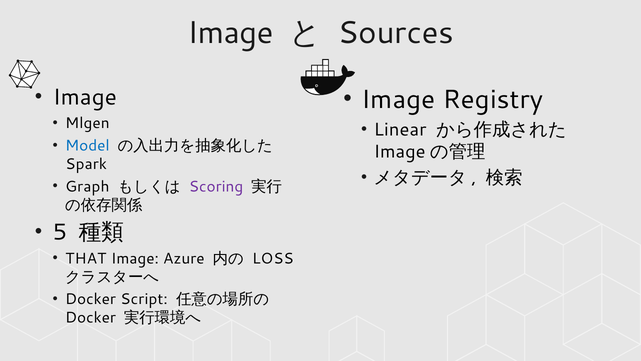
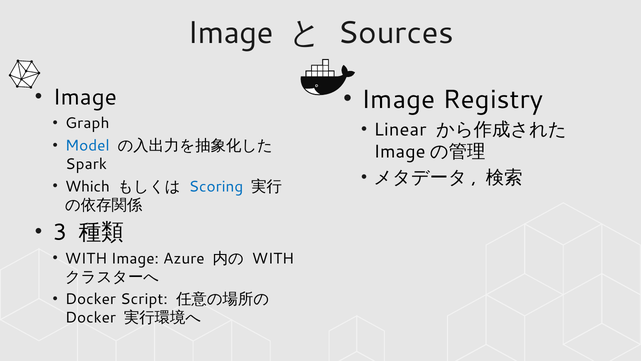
Mlgen: Mlgen -> Graph (87, 123)
Graph: Graph -> Which (87, 186)
Scoring colour: purple -> blue (216, 186)
5: 5 -> 3 (60, 232)
THAT: THAT -> WITH (86, 258)
LOSS: LOSS -> WITH (273, 258)
